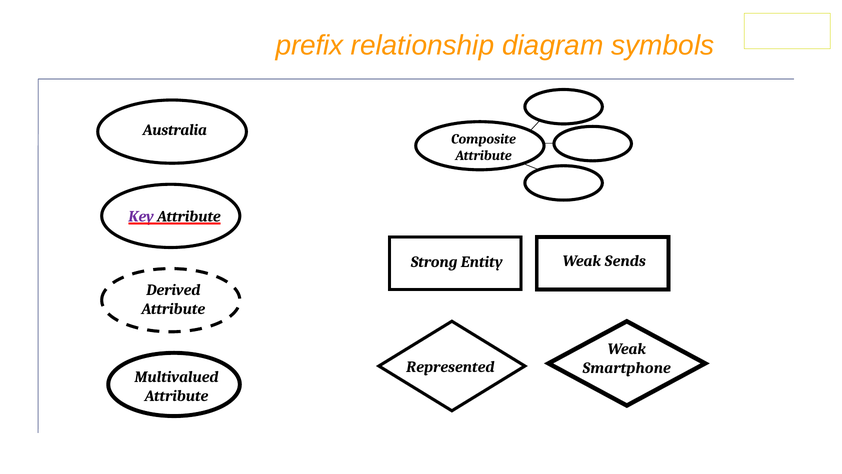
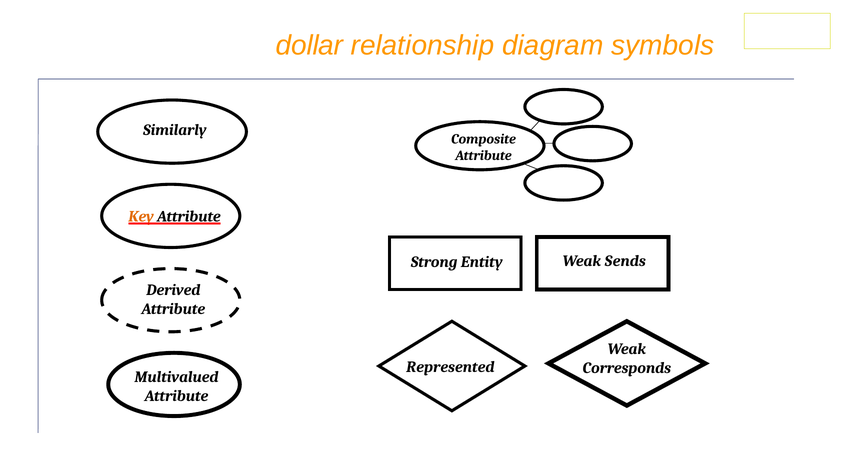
prefix: prefix -> dollar (310, 46)
Australia: Australia -> Similarly (175, 130)
Key colour: purple -> orange (141, 217)
Smartphone: Smartphone -> Corresponds (627, 368)
